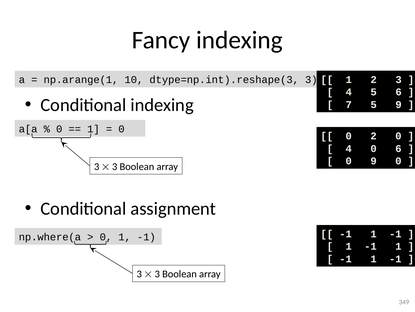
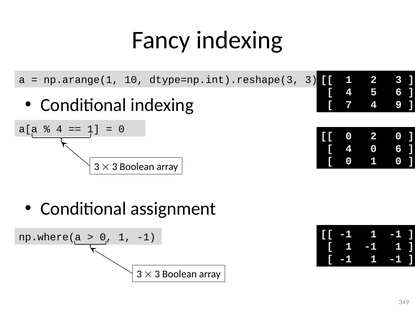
7 5: 5 -> 4 (374, 104)
0: 0 -> 4 (59, 129)
9: 9 -> 1 (374, 161)
